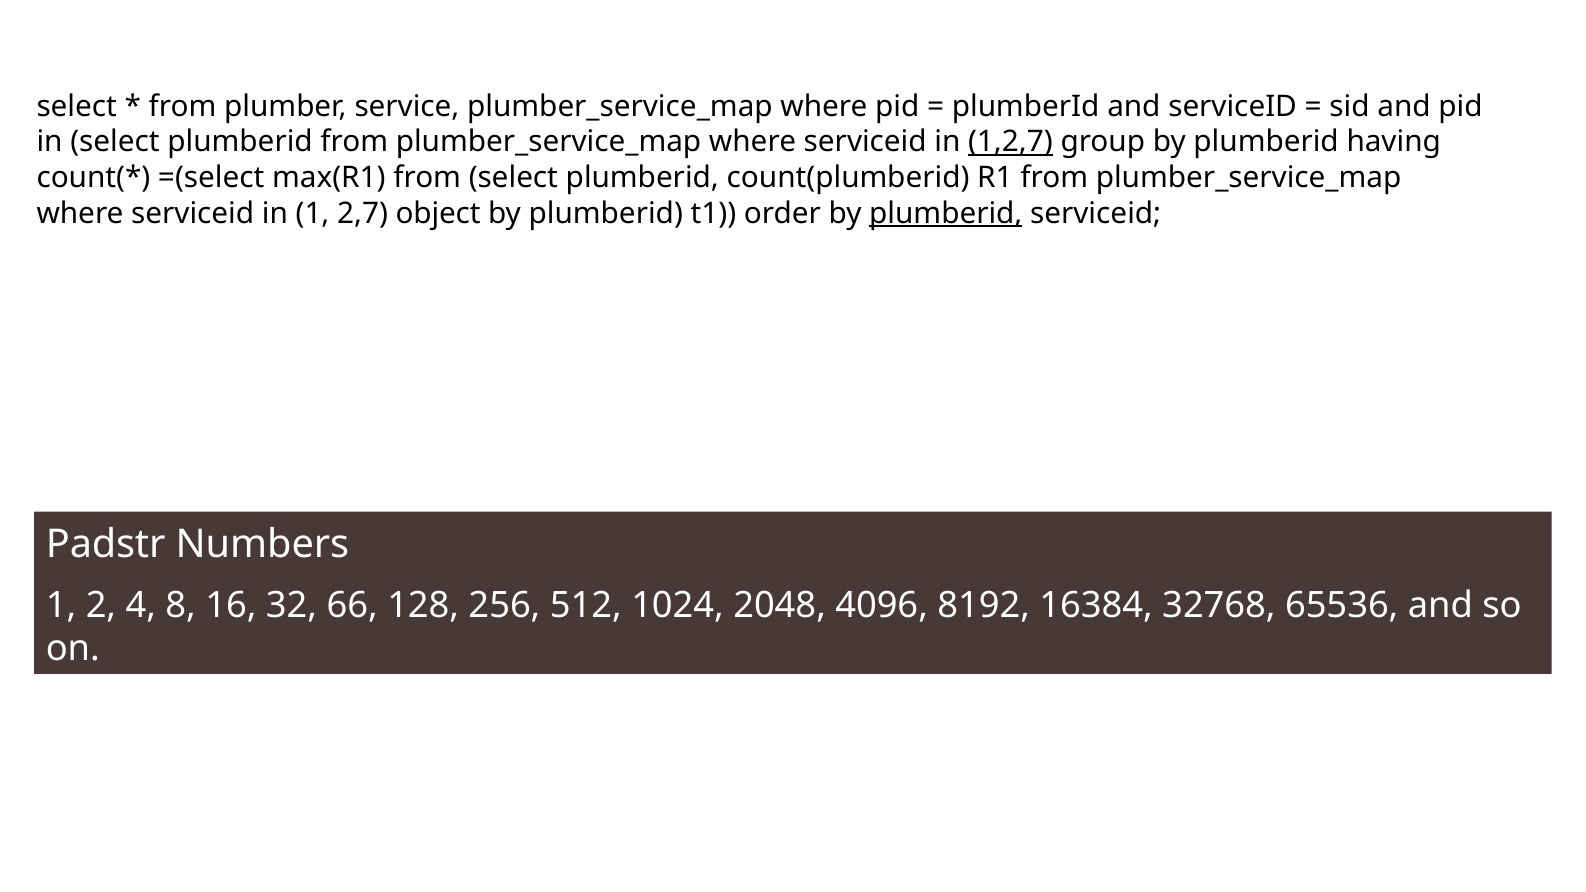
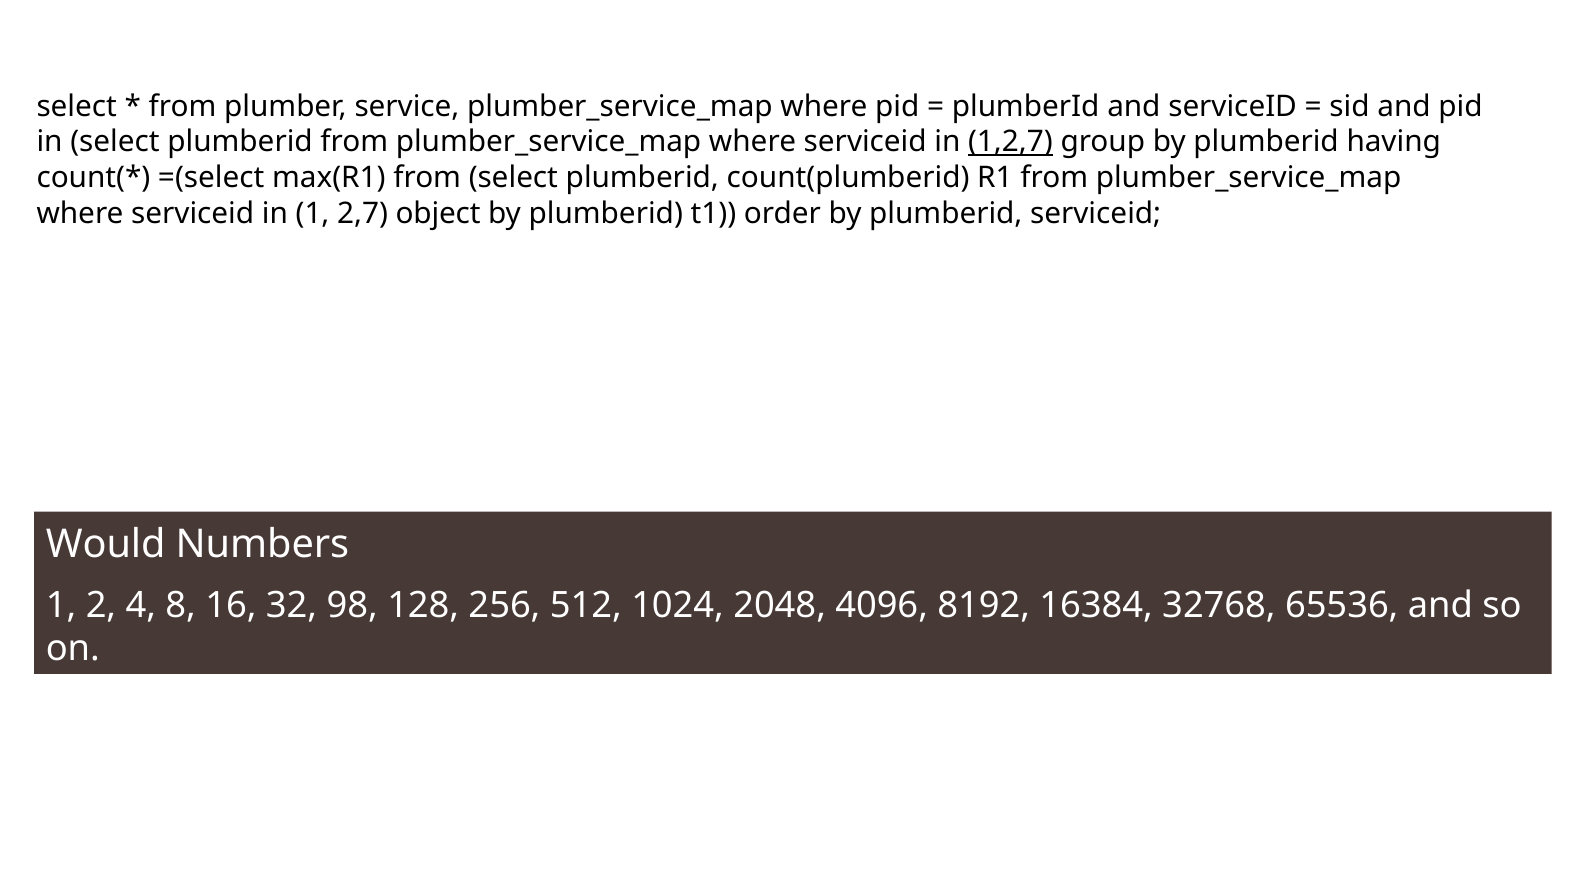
plumberid underline: present -> none (946, 214)
Padstr: Padstr -> Would (106, 544)
66: 66 -> 98 (352, 605)
